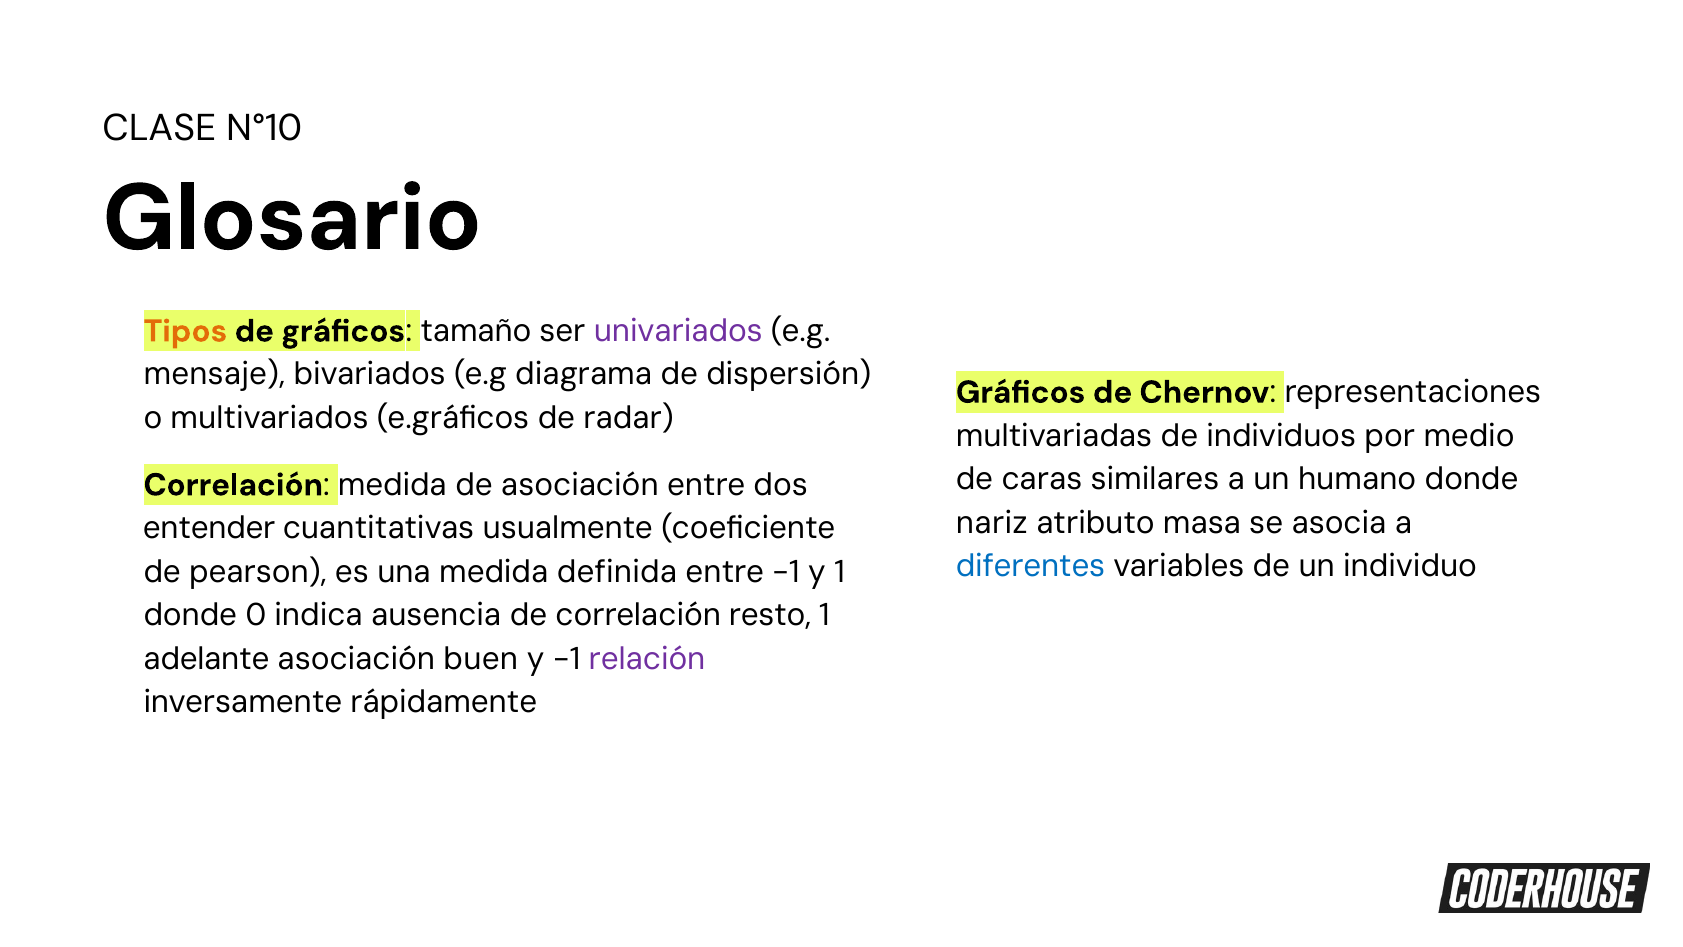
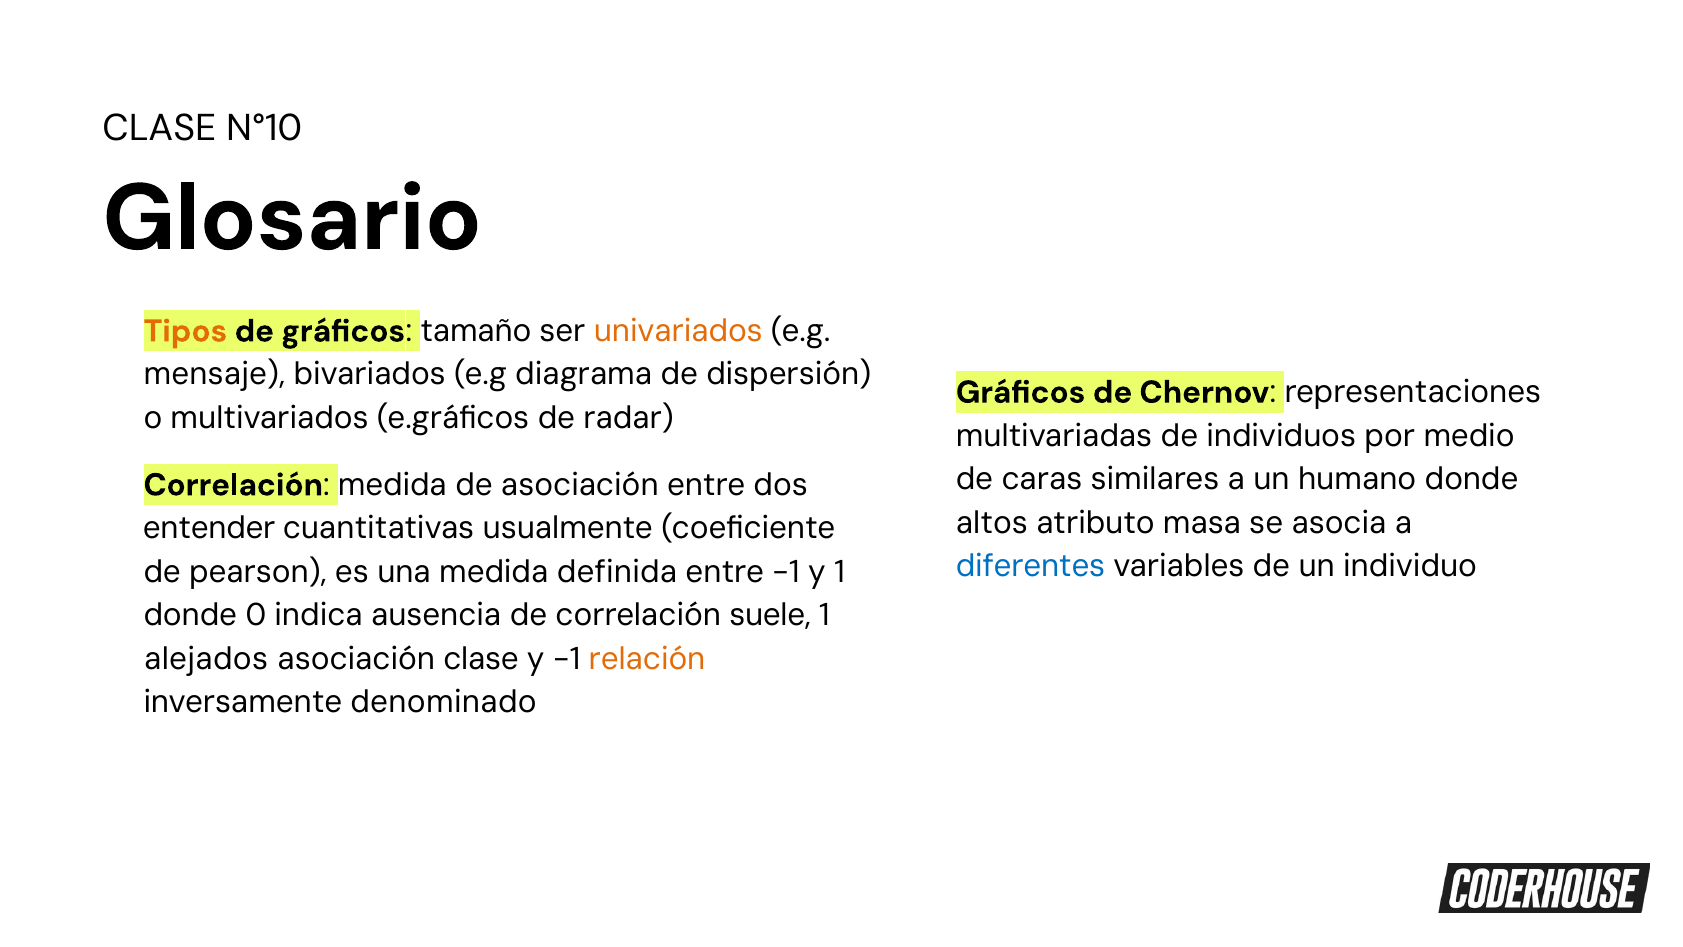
univariados colour: purple -> orange (678, 331)
nariz: nariz -> altos (992, 523)
resto: resto -> suele (770, 615)
adelante: adelante -> alejados (206, 659)
asociación buen: buen -> clase (481, 659)
relación colour: purple -> orange (647, 659)
rápidamente: rápidamente -> denominado (444, 702)
